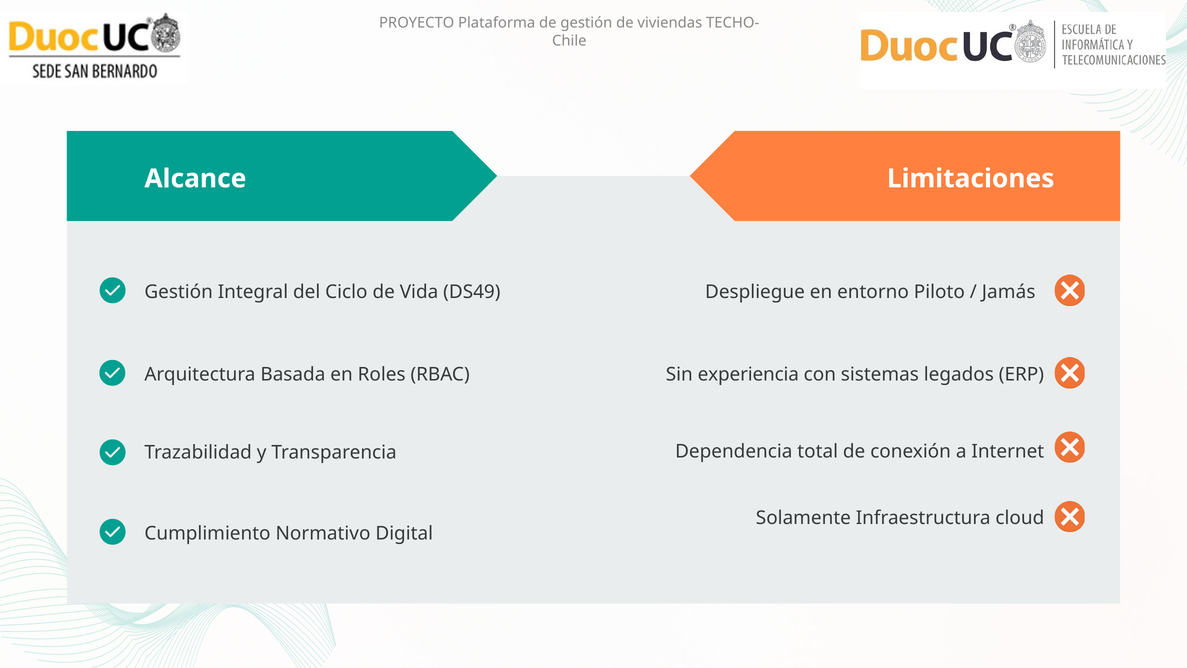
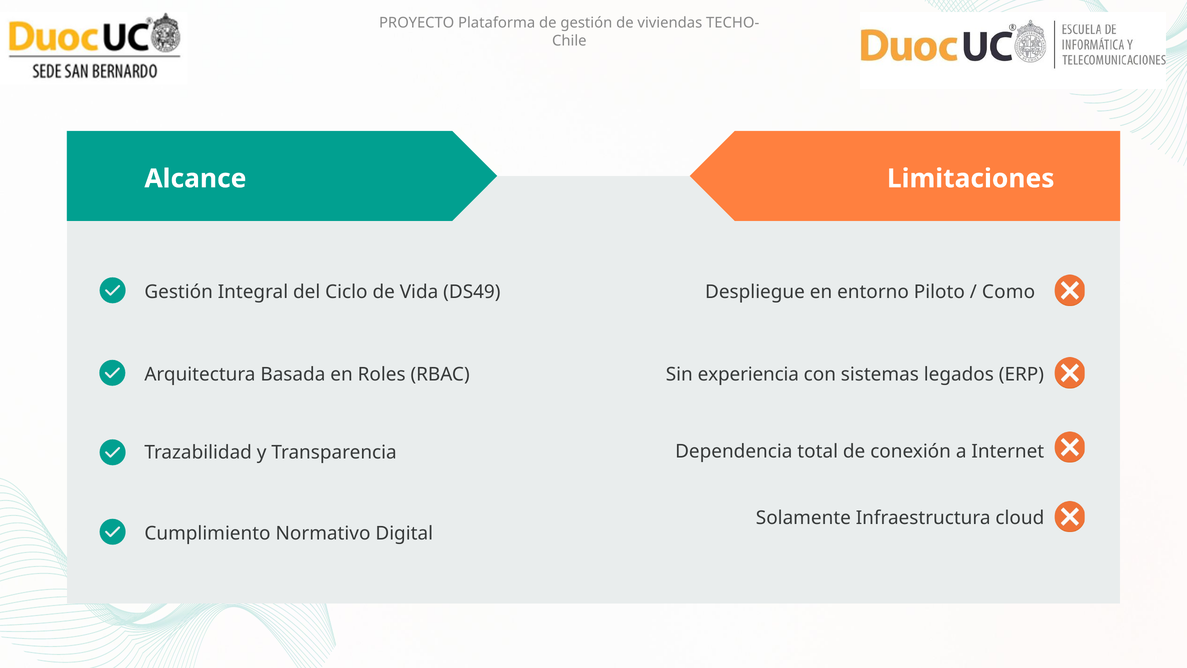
Jamás: Jamás -> Como (1009, 292)
